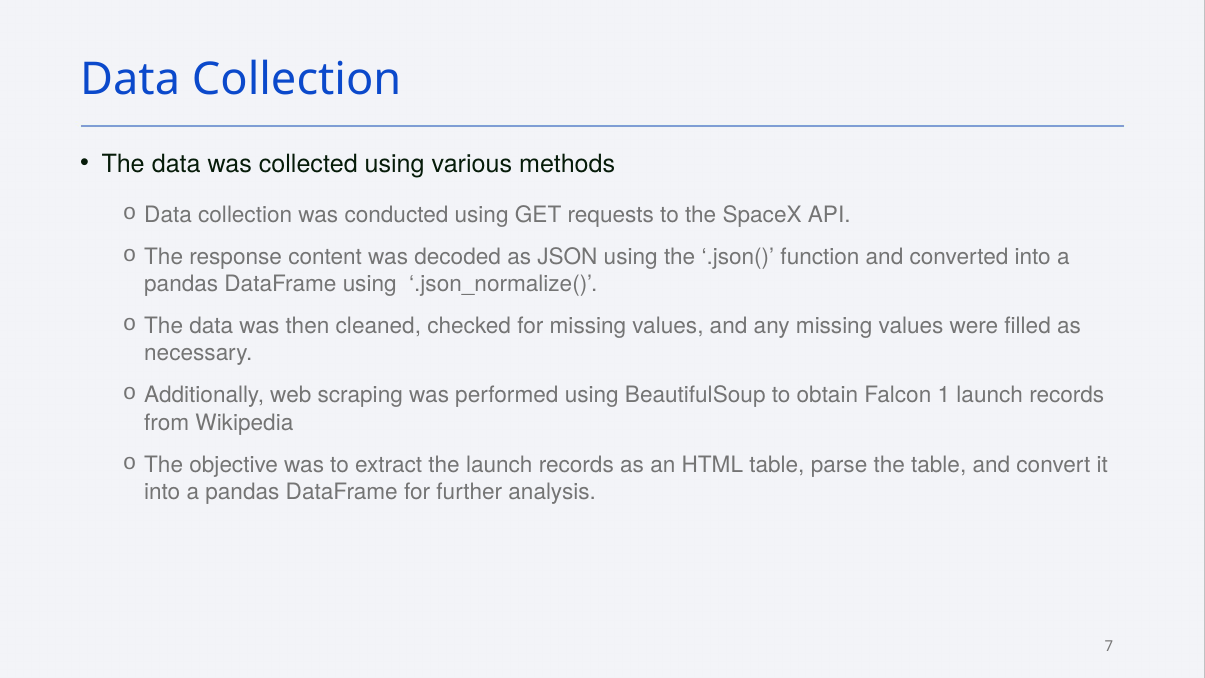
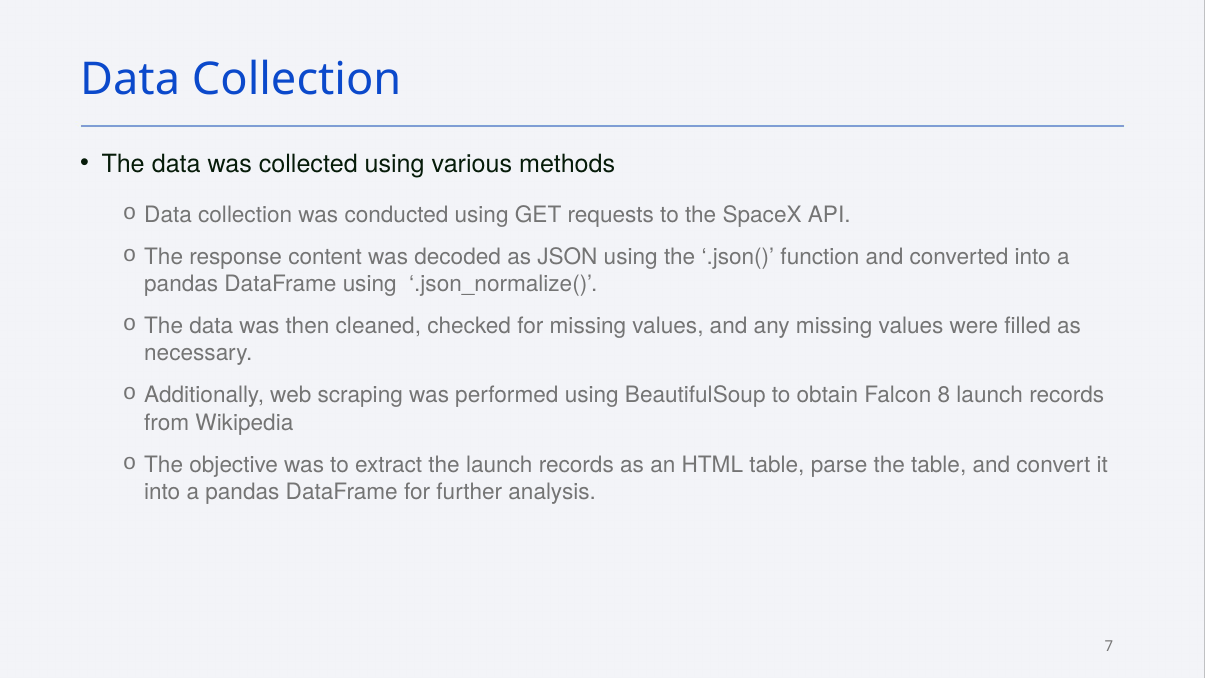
1: 1 -> 8 (944, 395)
